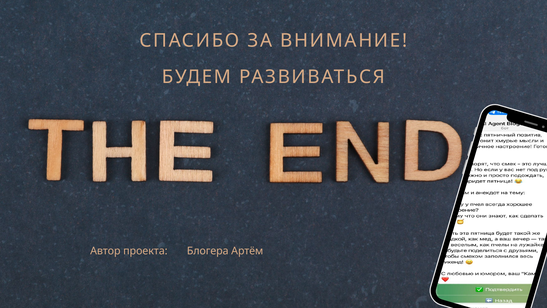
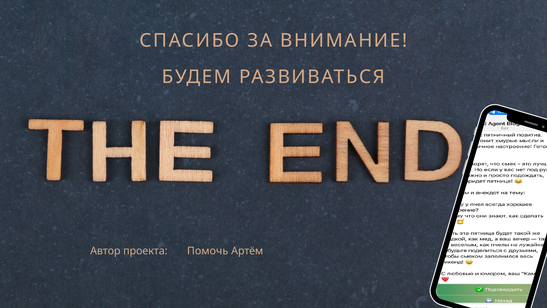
Блогера: Блогера -> Помочь (208, 251)
